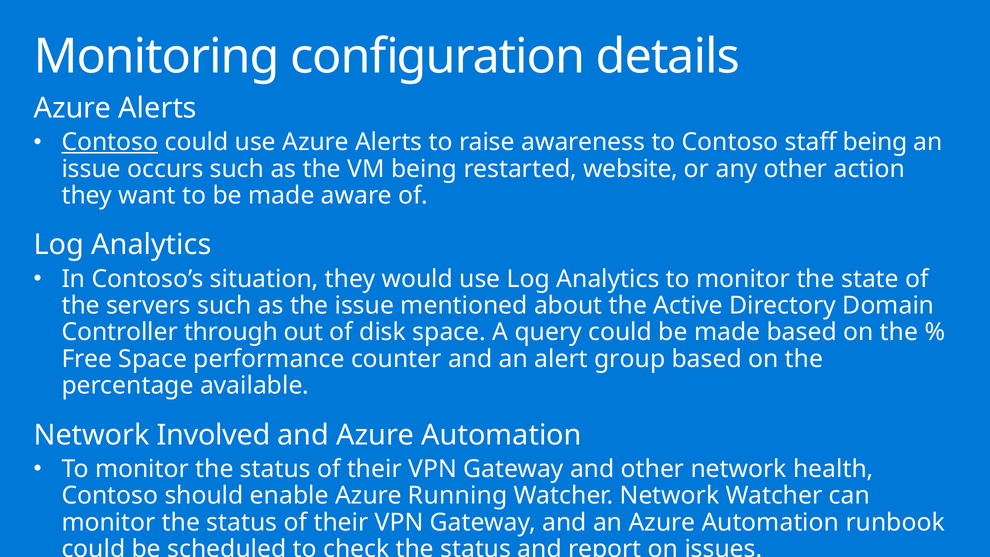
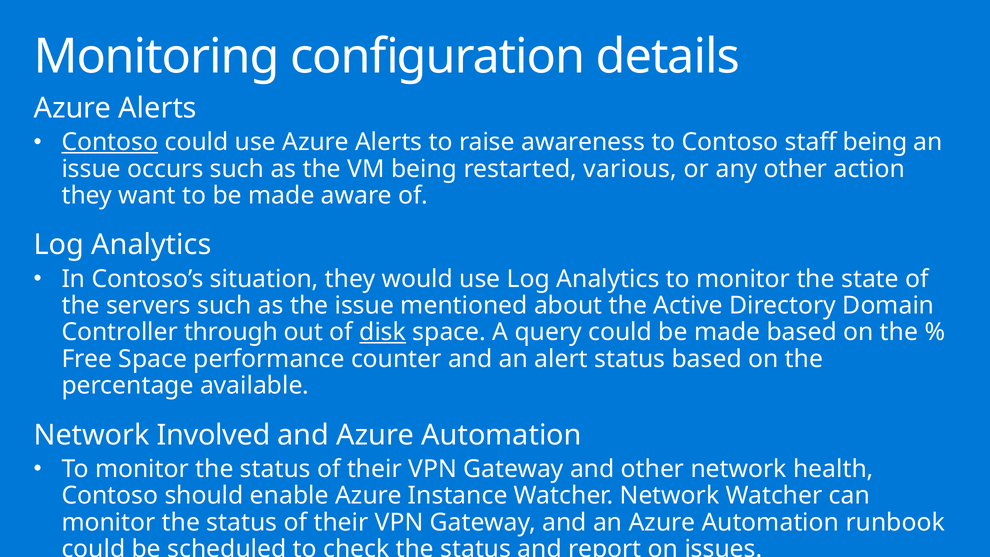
website: website -> various (630, 169)
disk underline: none -> present (383, 332)
alert group: group -> status (630, 359)
Running: Running -> Instance (458, 496)
